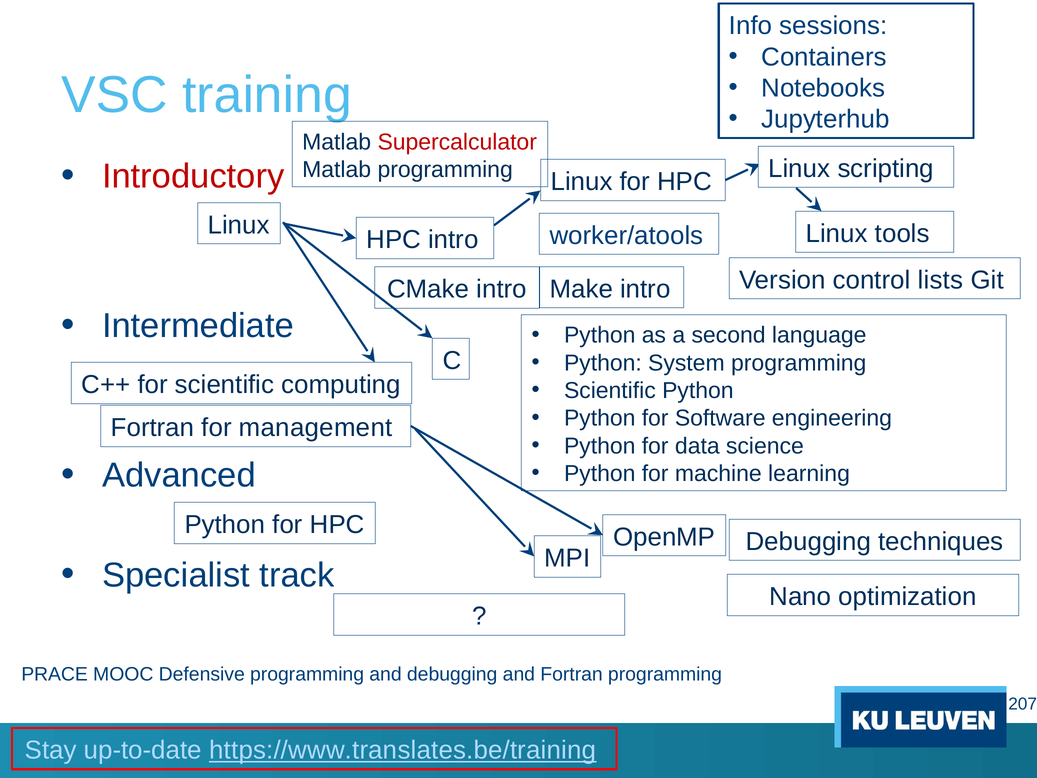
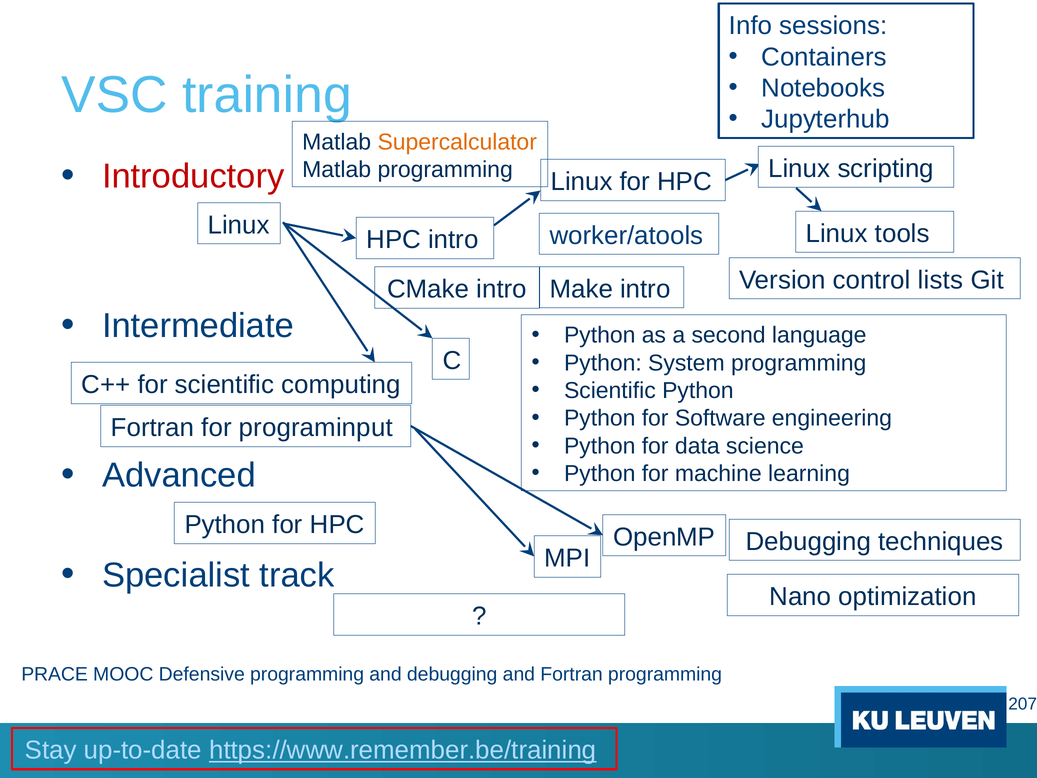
Supercalculator colour: red -> orange (457, 142)
management: management -> programinput (316, 428)
https://www.translates.be/training: https://www.translates.be/training -> https://www.remember.be/training (403, 750)
